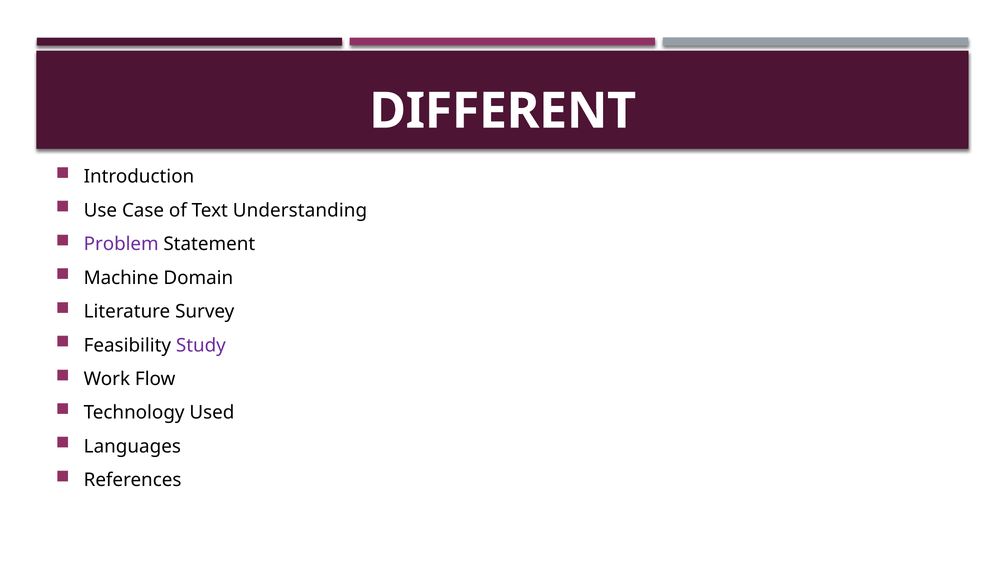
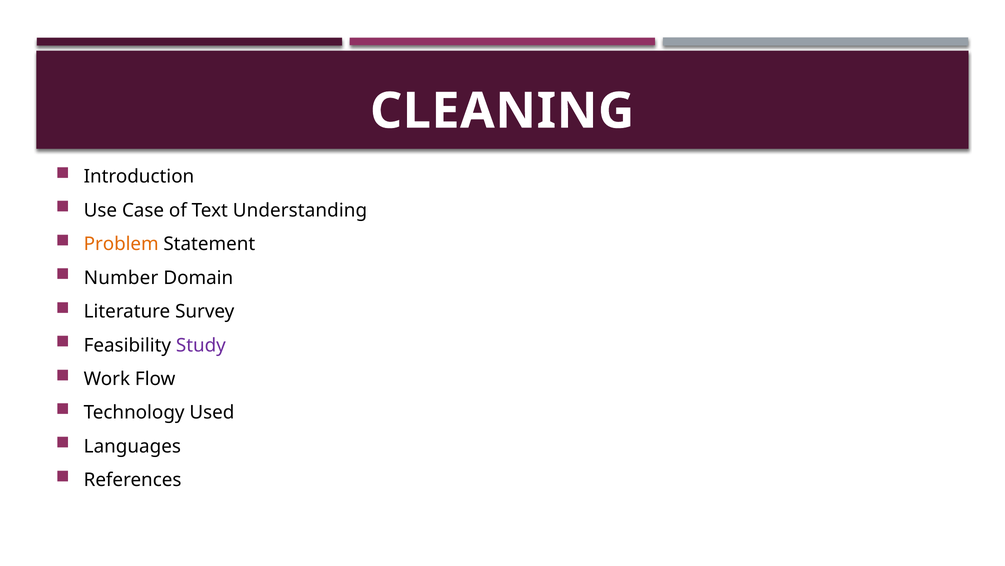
DIFFERENT: DIFFERENT -> CLEANING (502, 111)
Problem colour: purple -> orange (121, 244)
Machine: Machine -> Number (121, 278)
